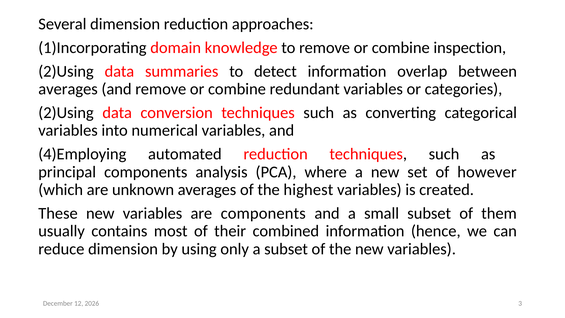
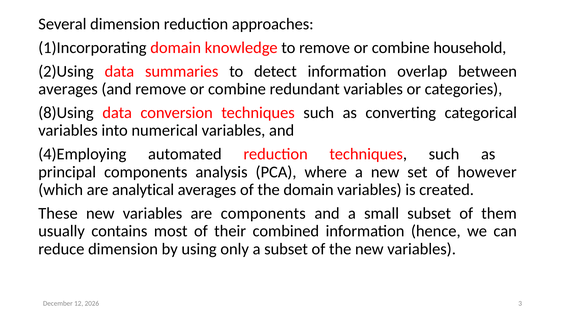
inspection: inspection -> household (470, 48)
2)Using: 2)Using -> 8)Using (66, 113)
unknown: unknown -> analytical (143, 190)
the highest: highest -> domain (309, 190)
